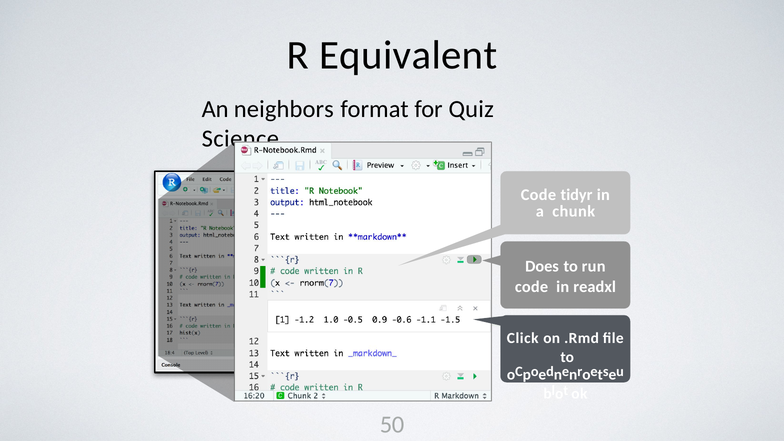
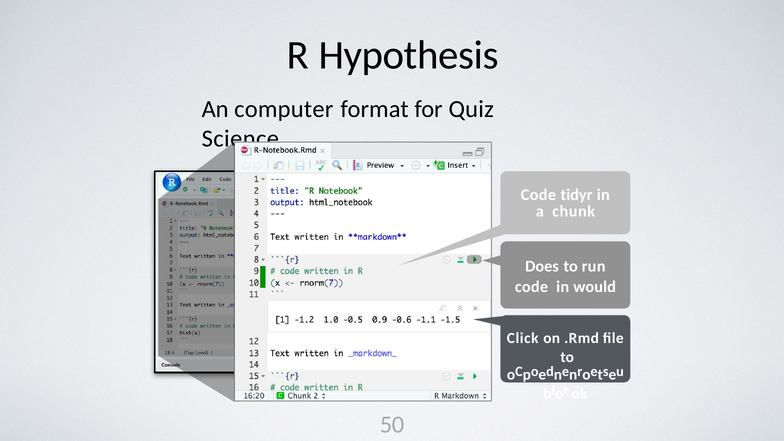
Equivalent: Equivalent -> Hypothesis (409, 55)
neighbors: neighbors -> computer (284, 109)
readxl: readxl -> would (595, 287)
